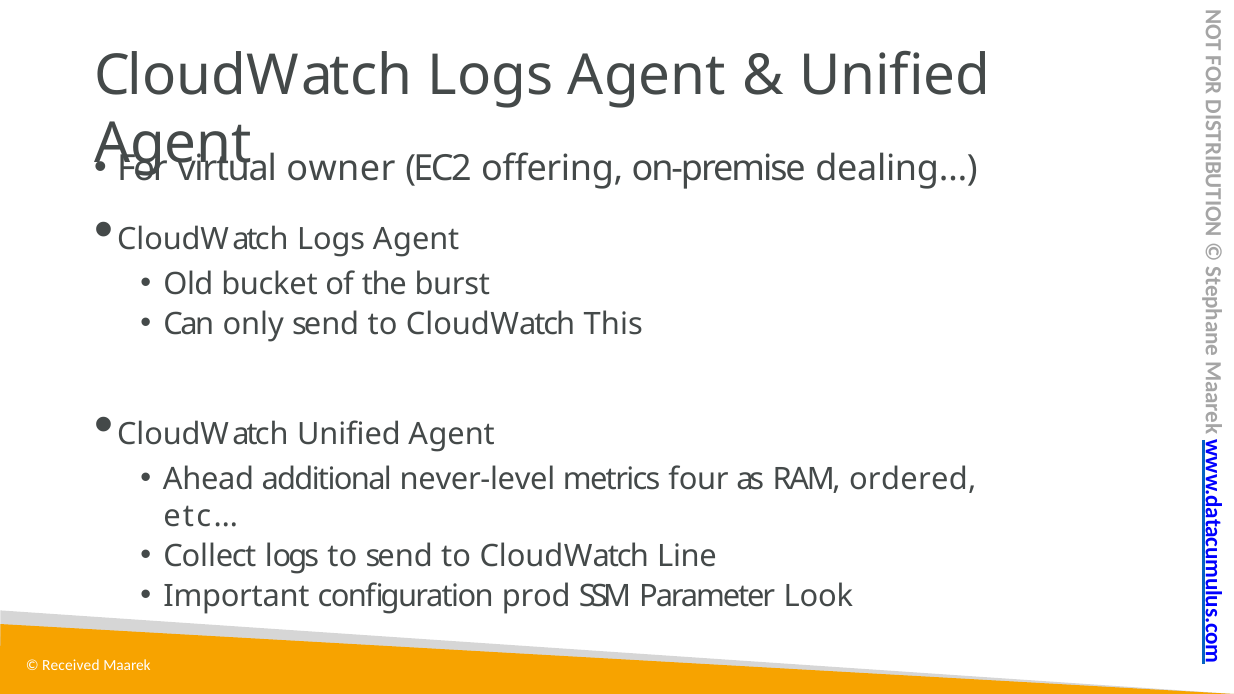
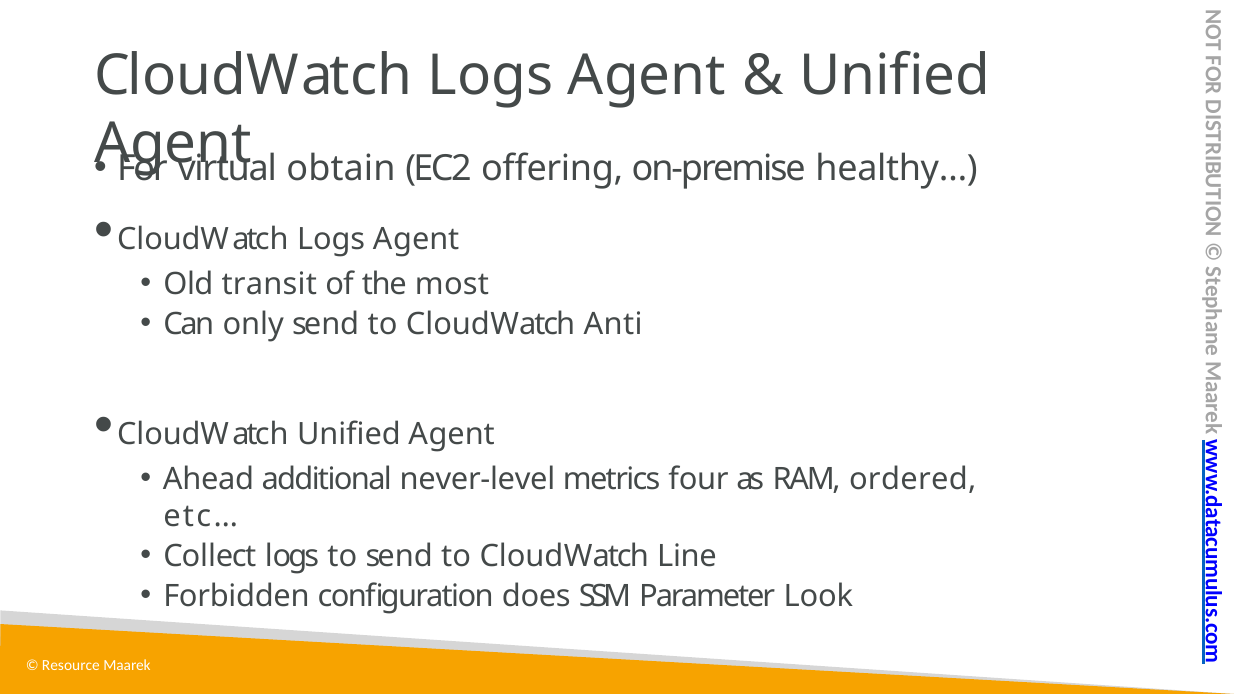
owner: owner -> obtain (341, 169)
dealing…: dealing… -> healthy… (897, 169)
bucket: bucket -> transit (269, 284)
burst: burst -> most (452, 284)
This: This -> Anti (613, 324)
Important: Important -> Forbidden (236, 596)
prod: prod -> does (536, 596)
Received: Received -> Resource (71, 666)
